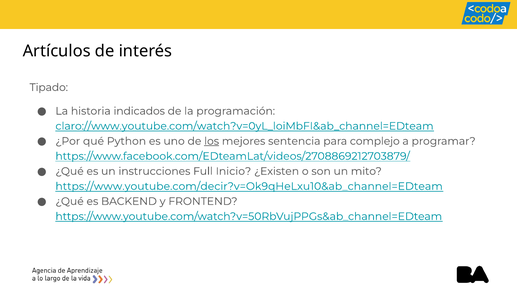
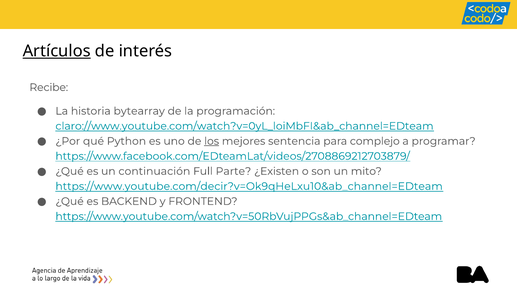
Artículos underline: none -> present (57, 51)
Tipado: Tipado -> Recibe (49, 87)
indicados: indicados -> bytearray (139, 111)
instrucciones: instrucciones -> continuación (154, 171)
Inicio: Inicio -> Parte (233, 171)
